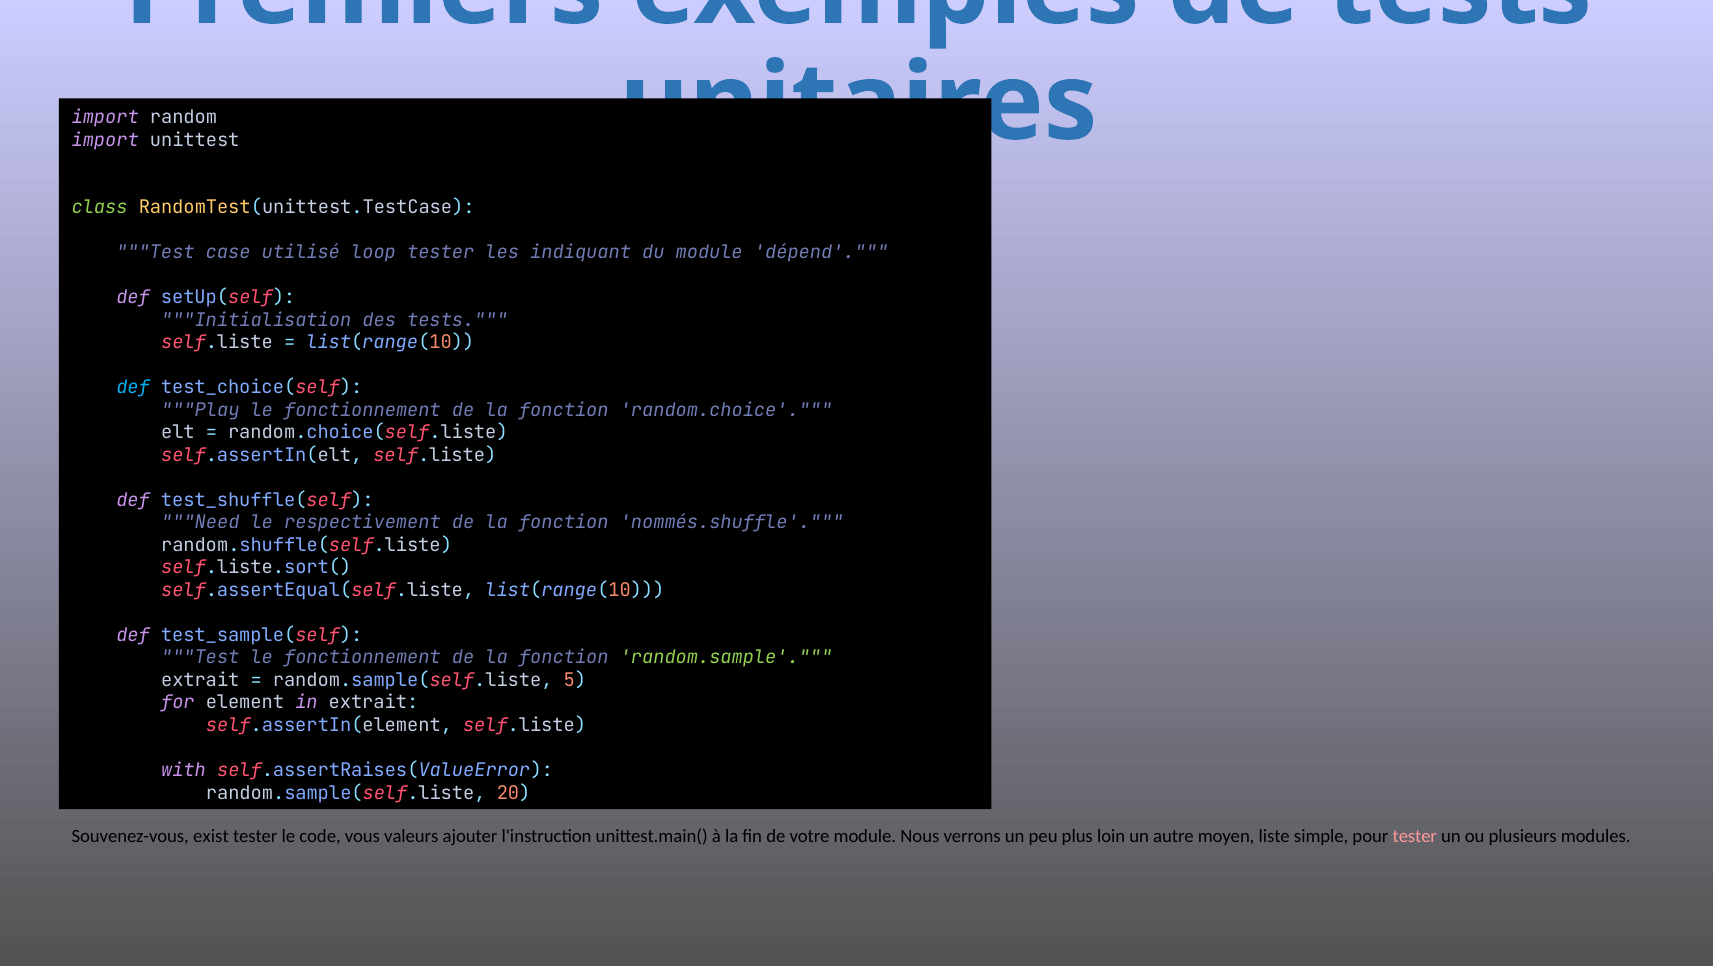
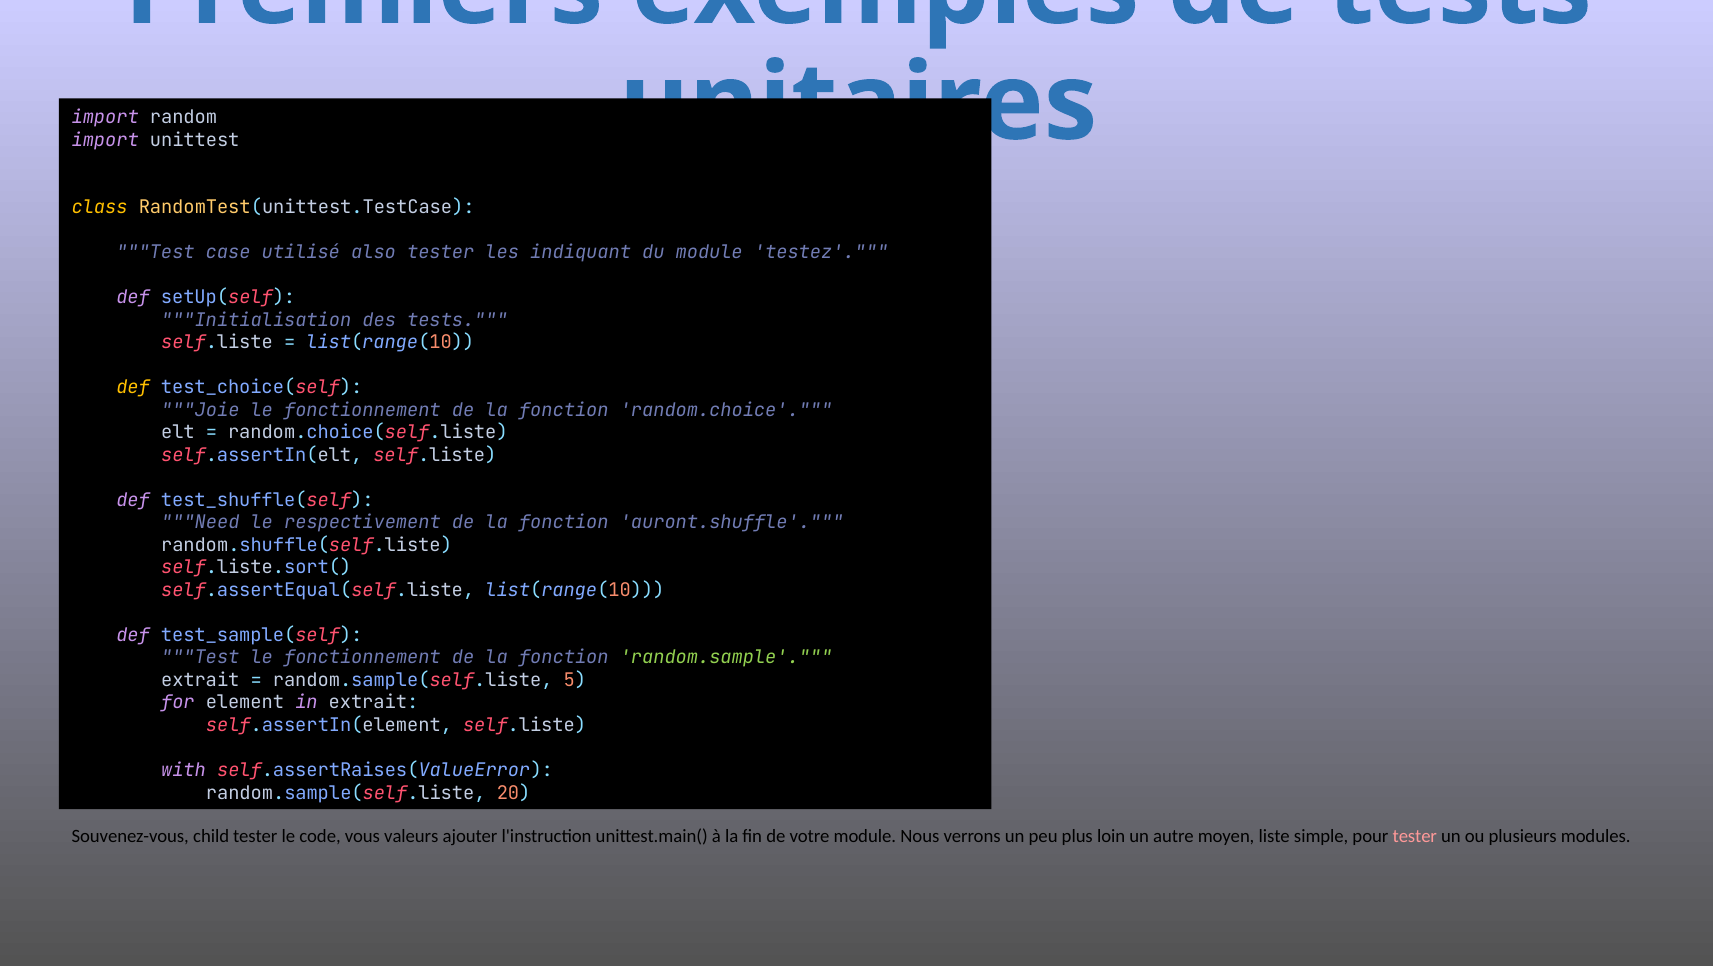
class colour: light green -> yellow (100, 207)
loop: loop -> also (374, 252)
dépend: dépend -> testez (821, 252)
def colour: light blue -> yellow (133, 387)
Play: Play -> Joie (200, 410)
nommés.shuffle: nommés.shuffle -> auront.shuffle (732, 523)
exist: exist -> child (211, 836)
